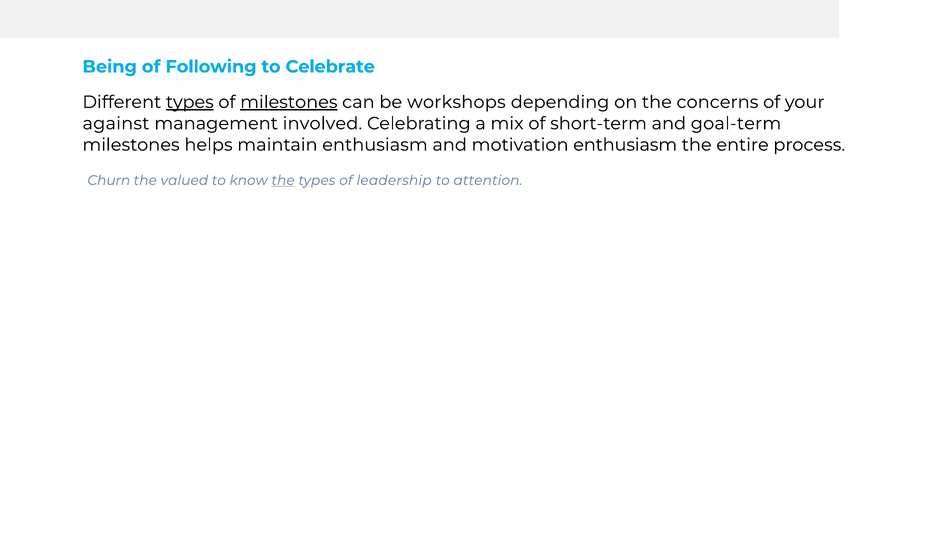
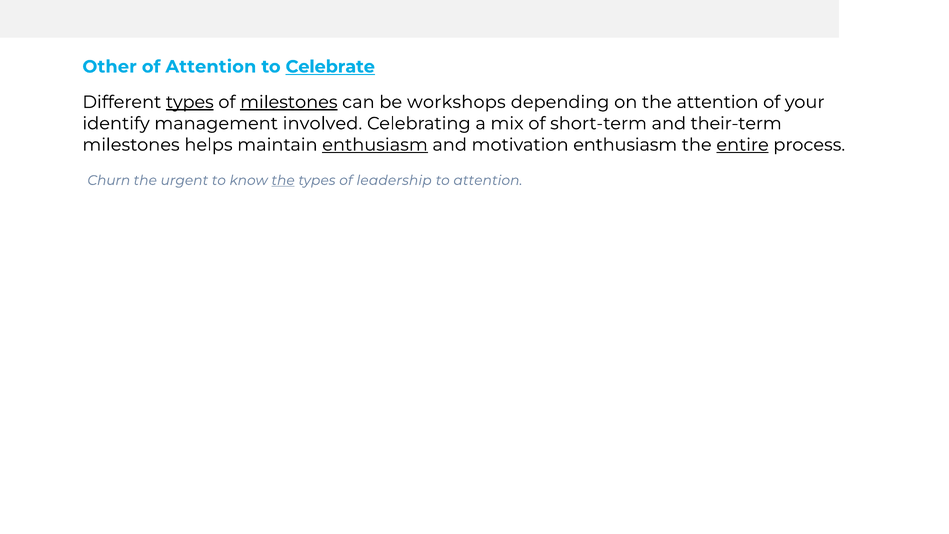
Being: Being -> Other (110, 67)
of Following: Following -> Attention (211, 67)
Celebrate underline: none -> present (330, 67)
the concerns: concerns -> attention (718, 102)
against: against -> identify (116, 123)
goal-term: goal-term -> their-term (736, 123)
enthusiasm underline: none -> present (375, 145)
entire underline: none -> present (743, 145)
valued: valued -> urgent (184, 180)
